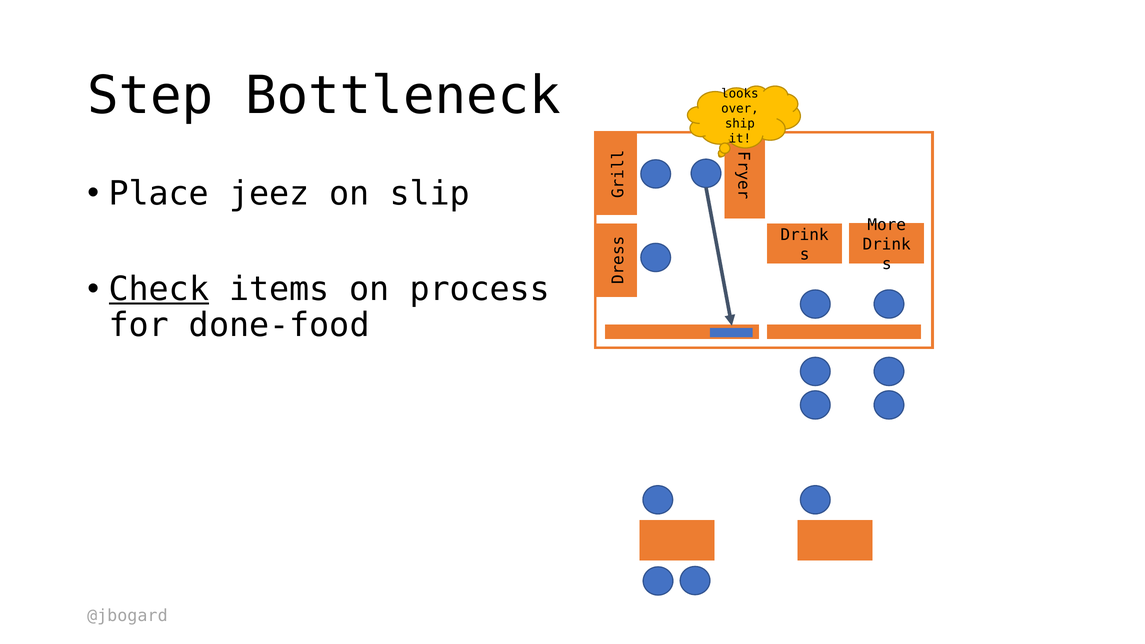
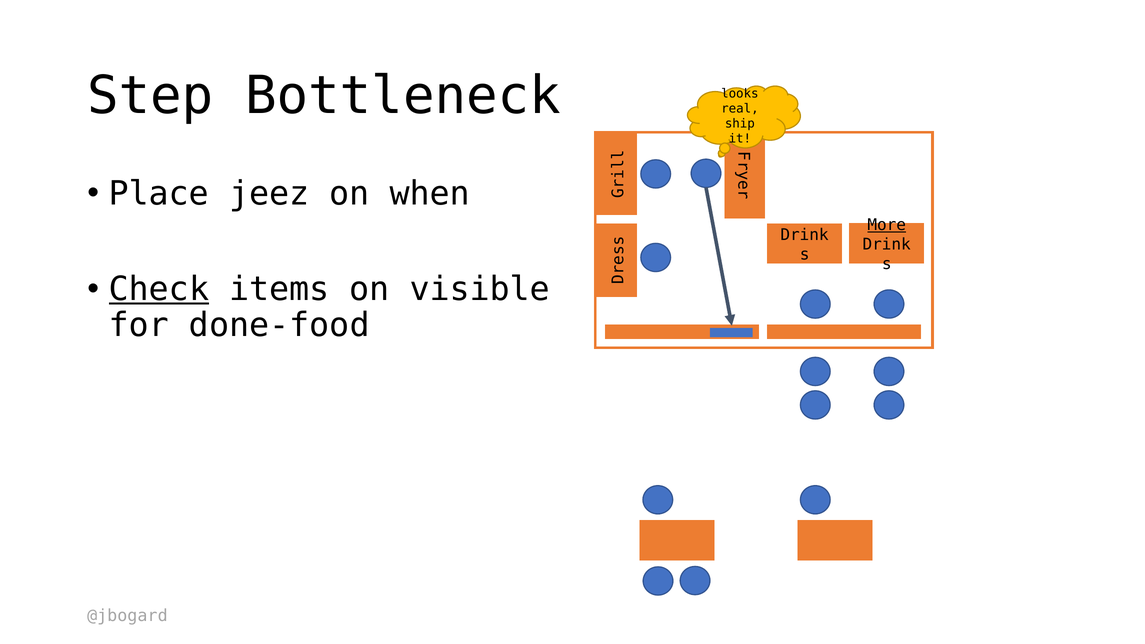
over: over -> real (740, 109)
slip: slip -> when (430, 194)
More underline: none -> present (887, 225)
process: process -> visible (480, 289)
